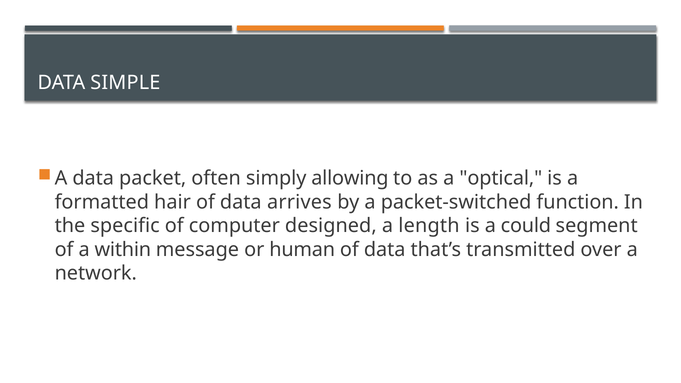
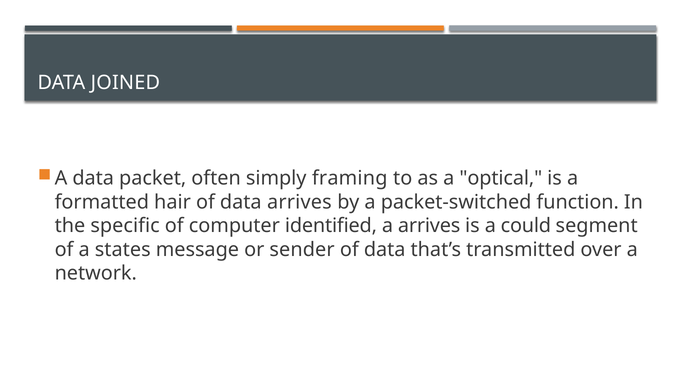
SIMPLE: SIMPLE -> JOINED (125, 83)
allowing: allowing -> framing (350, 178)
designed: designed -> identified (331, 226)
a length: length -> arrives (429, 226)
within: within -> states (123, 250)
human: human -> sender (302, 250)
